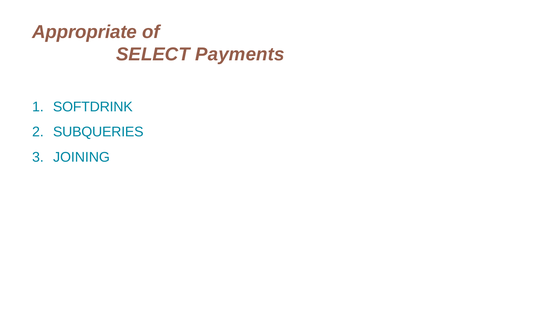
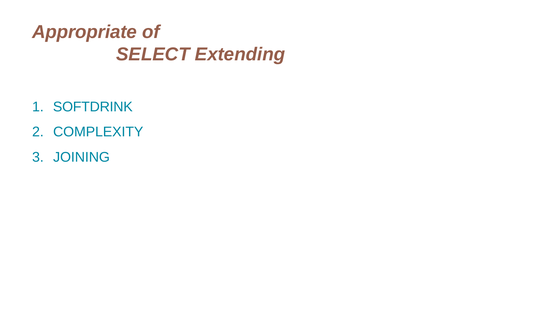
Payments: Payments -> Extending (240, 54)
SUBQUERIES: SUBQUERIES -> COMPLEXITY (98, 132)
